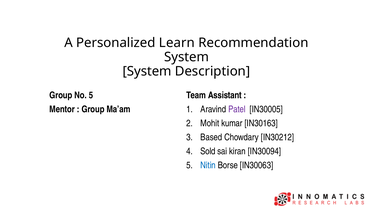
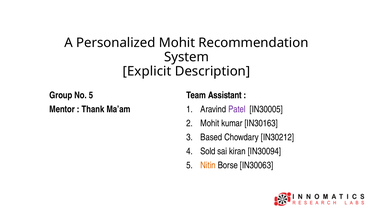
Personalized Learn: Learn -> Mohit (177, 43)
System: System -> Explicit (147, 71)
Group: Group -> Thank (93, 109)
Nitin colour: blue -> orange (208, 165)
